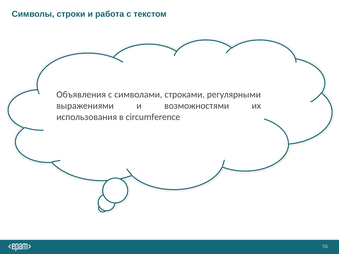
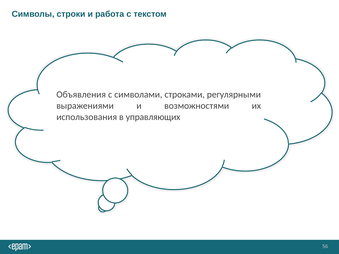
circumference: circumference -> управляющих (153, 117)
